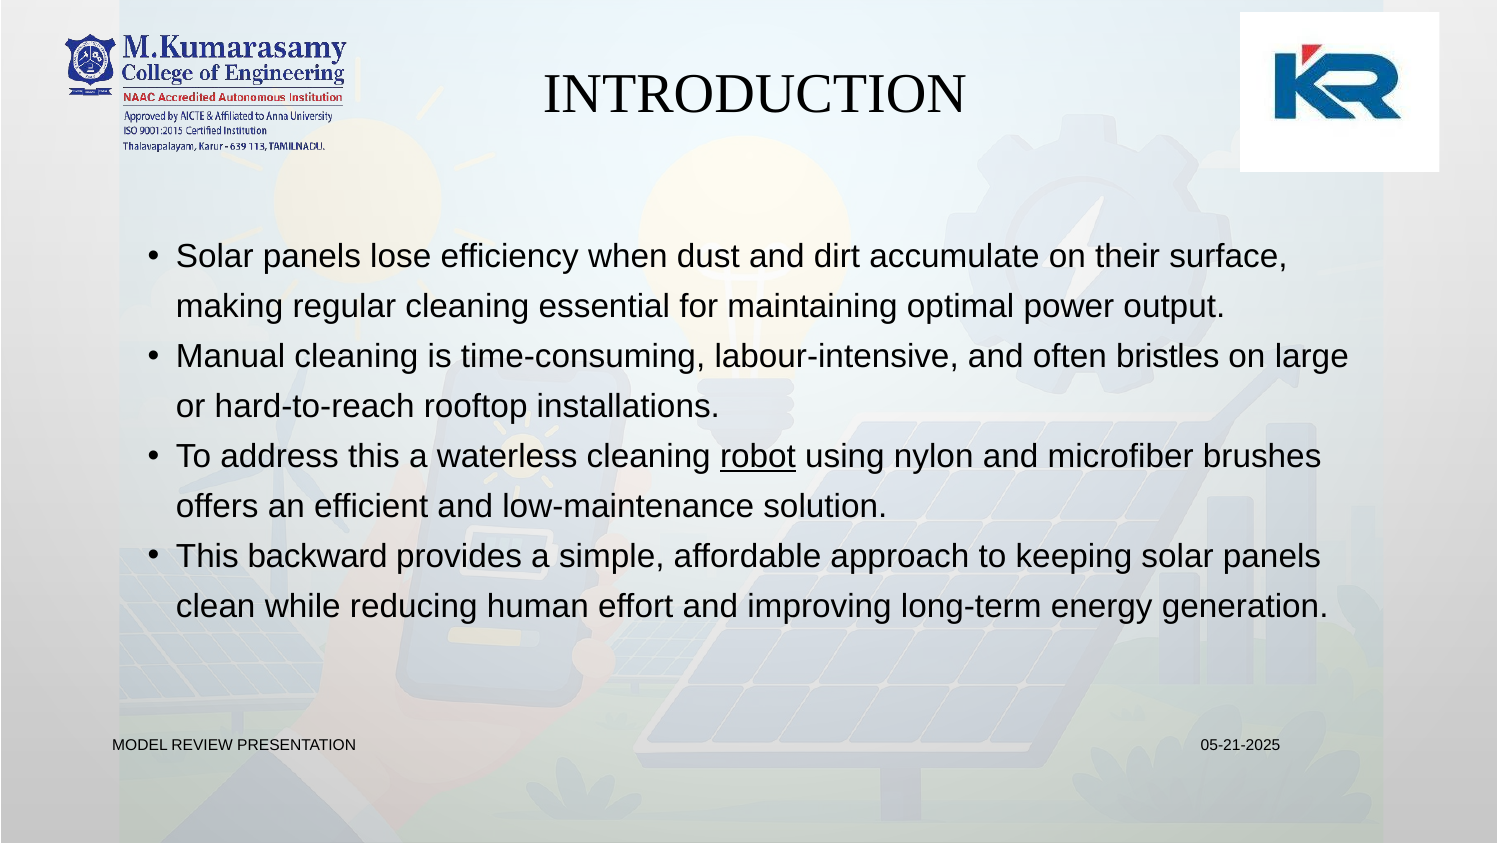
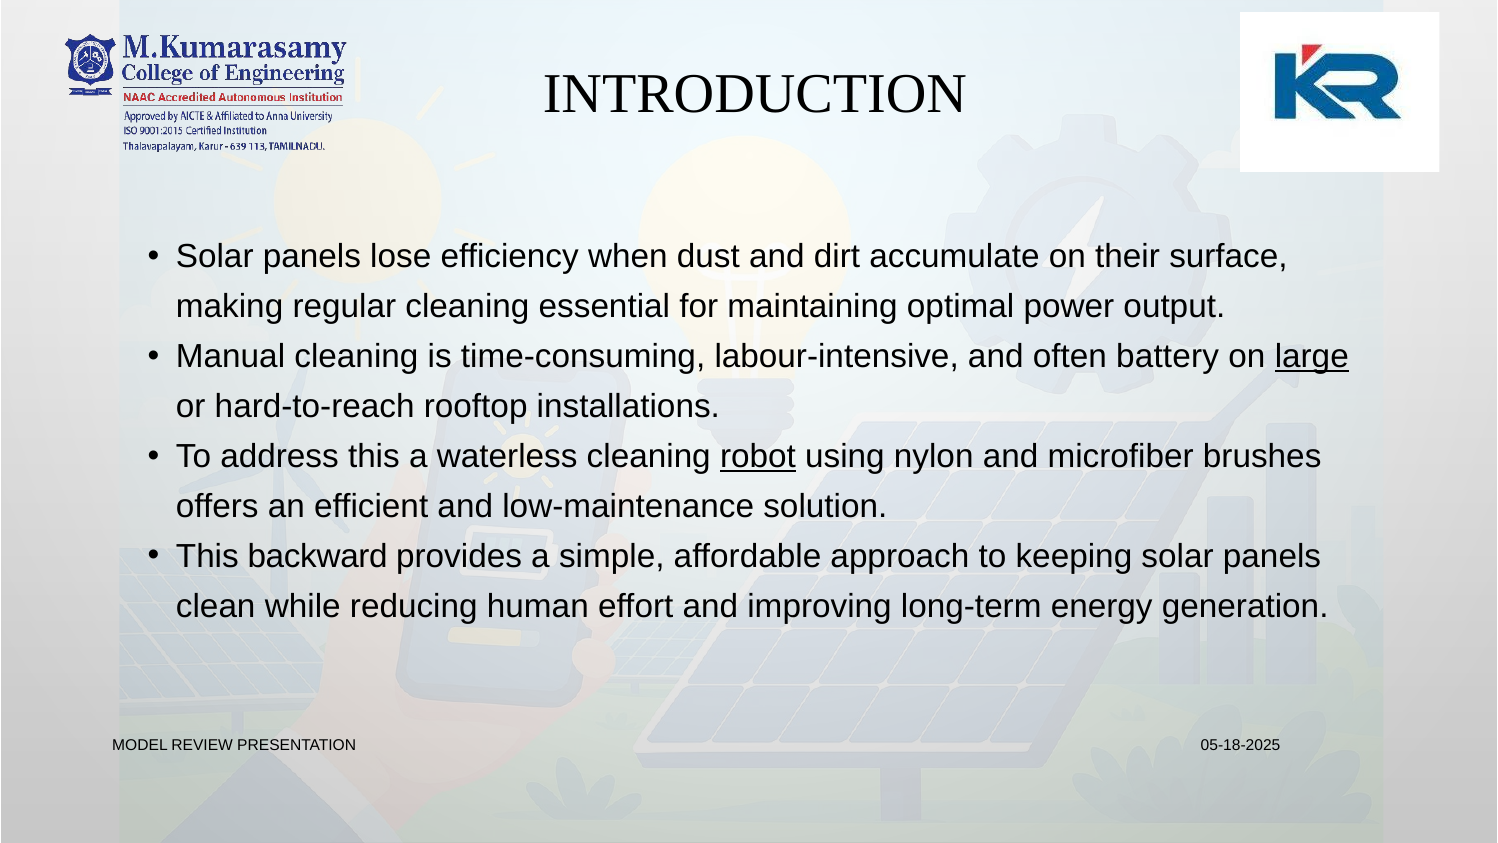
bristles: bristles -> battery (1168, 357)
large underline: none -> present (1312, 357)
05-21-2025: 05-21-2025 -> 05-18-2025 (1241, 745)
